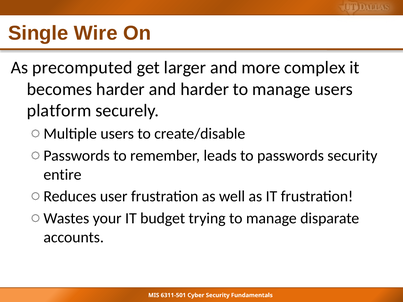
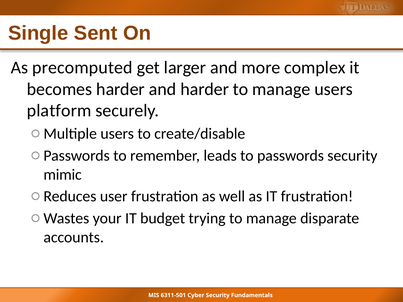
Wire: Wire -> Sent (96, 33)
entire: entire -> mimic (63, 175)
